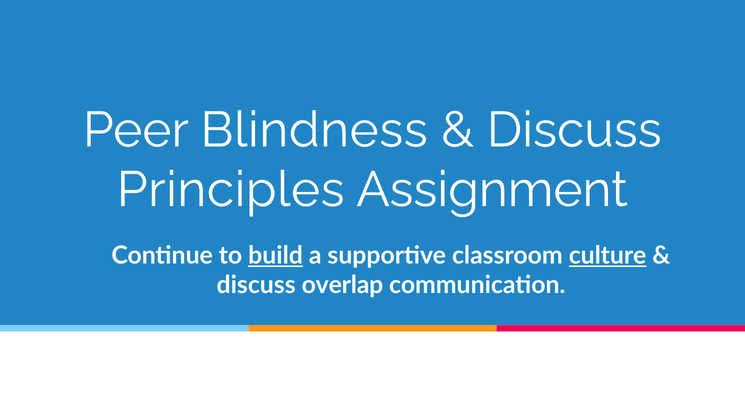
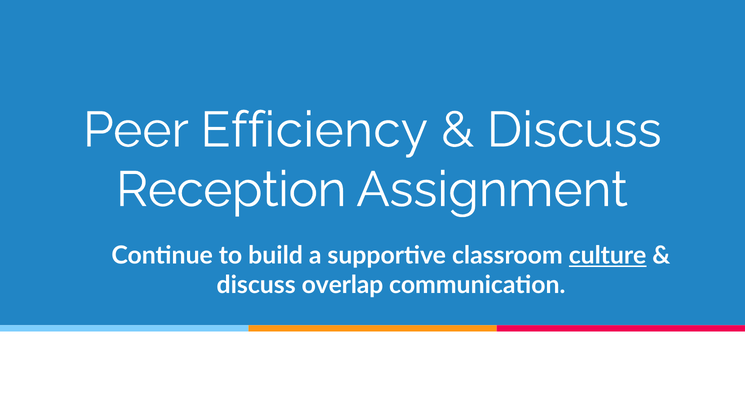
Blindness: Blindness -> Efficiency (314, 130)
Principles: Principles -> Reception (231, 190)
build underline: present -> none (276, 255)
